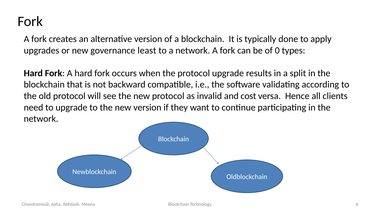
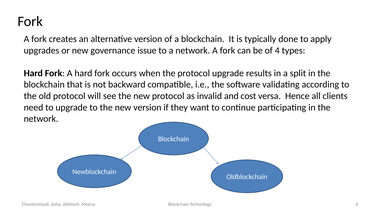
least: least -> issue (147, 50)
0: 0 -> 4 (277, 50)
